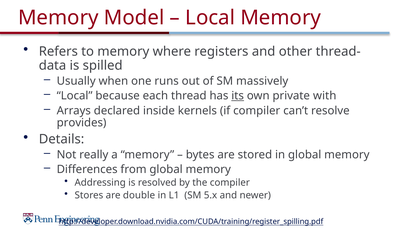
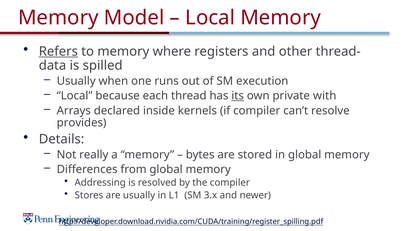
Refers underline: none -> present (58, 51)
massively: massively -> execution (262, 81)
are double: double -> usually (139, 195)
5.x: 5.x -> 3.x (211, 195)
